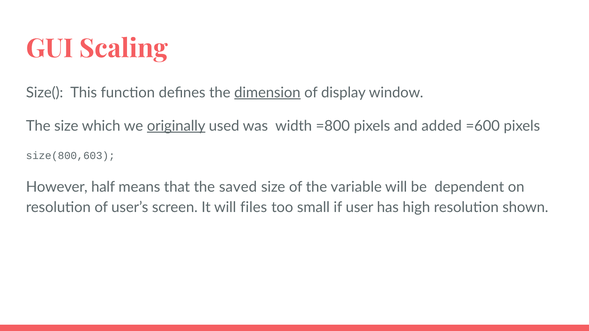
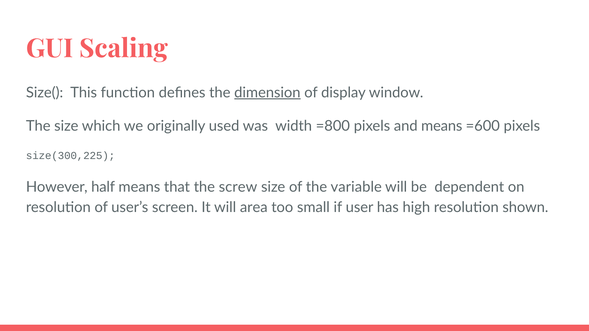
originally underline: present -> none (176, 126)
and added: added -> means (442, 126)
size(800,603: size(800,603 -> size(300,225 (71, 156)
saved: saved -> screw (238, 187)
files: files -> area (254, 207)
